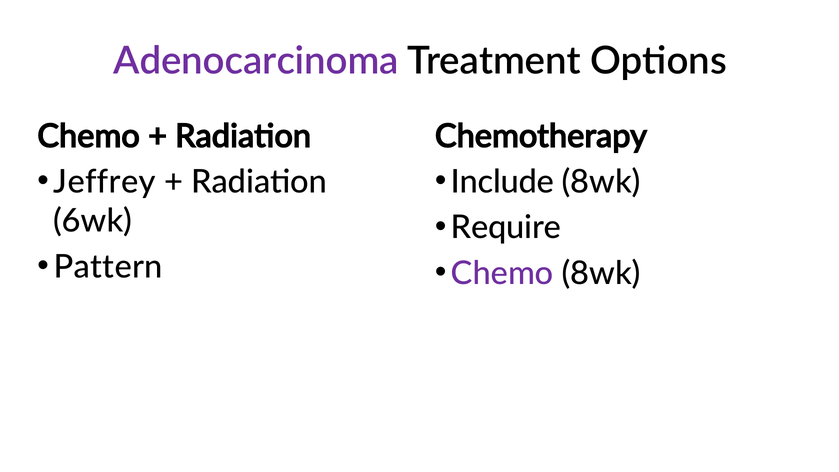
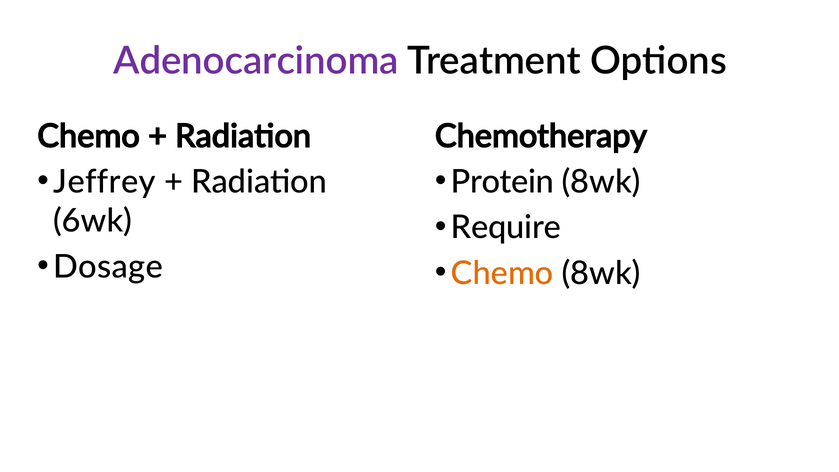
Include: Include -> Protein (502, 182)
Pattern: Pattern -> Dosage (108, 267)
Chemo colour: purple -> orange (502, 273)
